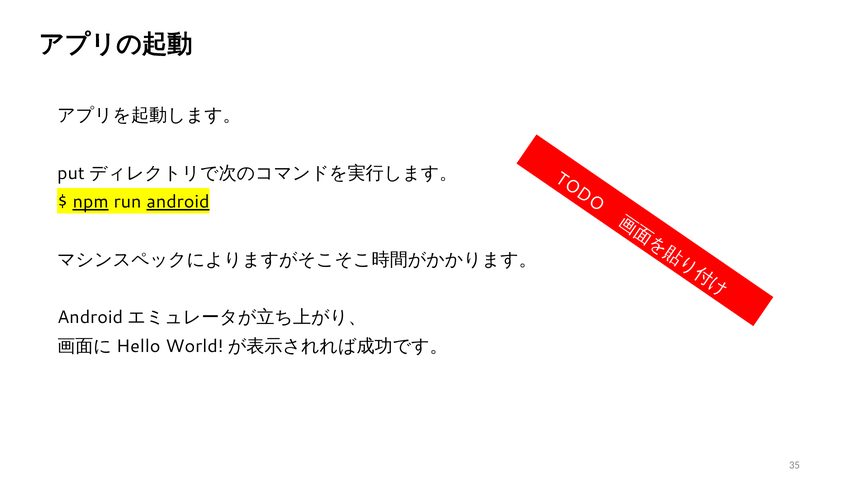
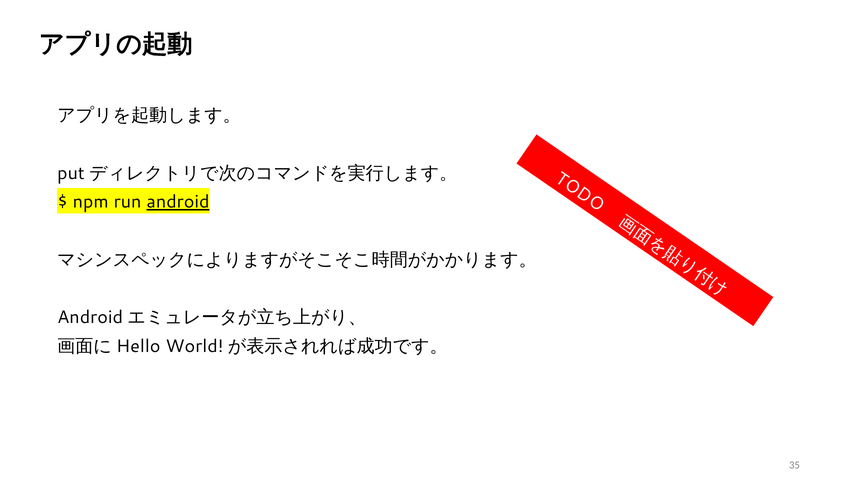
npm underline: present -> none (91, 202)
